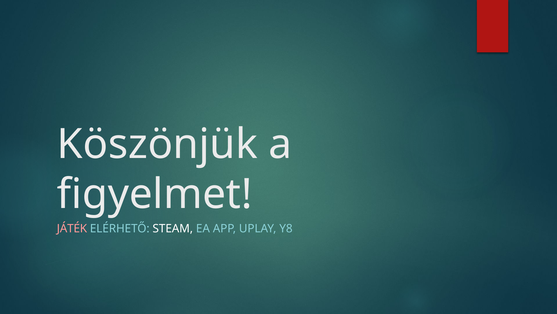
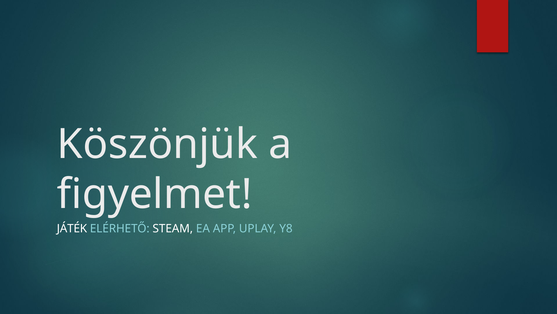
JÁTÉK colour: pink -> white (72, 228)
